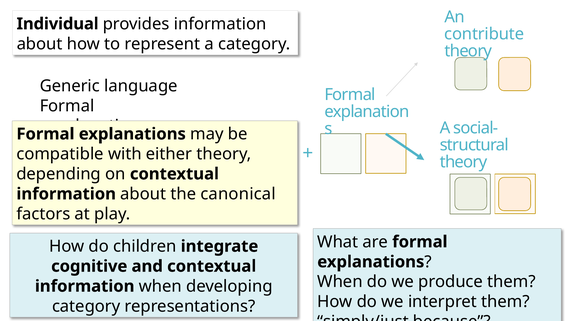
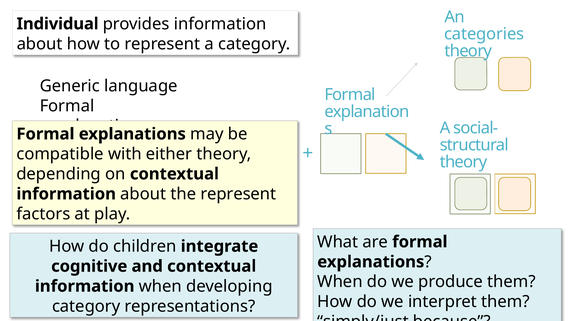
contribute: contribute -> categories (484, 34)
the canonical: canonical -> represent (238, 194)
